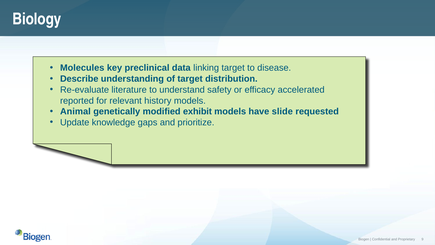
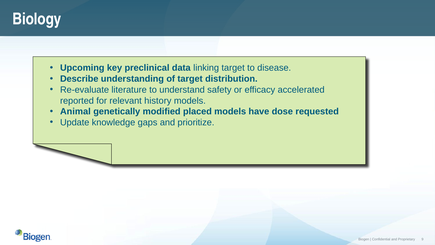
Molecules: Molecules -> Upcoming (82, 68)
exhibit: exhibit -> placed (197, 111)
slide: slide -> dose (282, 111)
